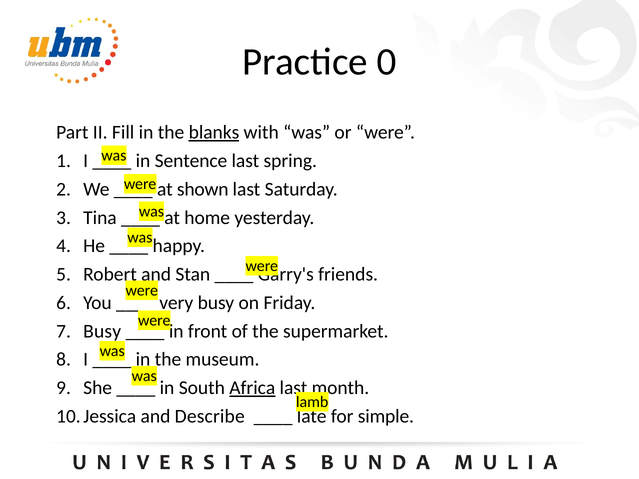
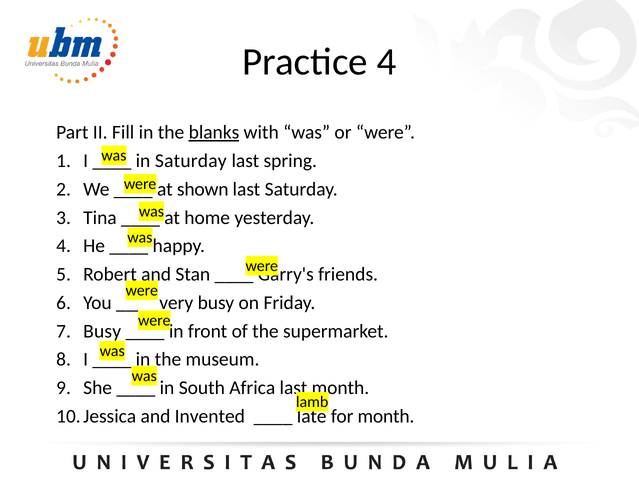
Practice 0: 0 -> 4 (387, 62)
in Sentence: Sentence -> Saturday (191, 161)
Africa underline: present -> none (252, 388)
Describe: Describe -> Invented (210, 417)
for simple: simple -> month (386, 417)
